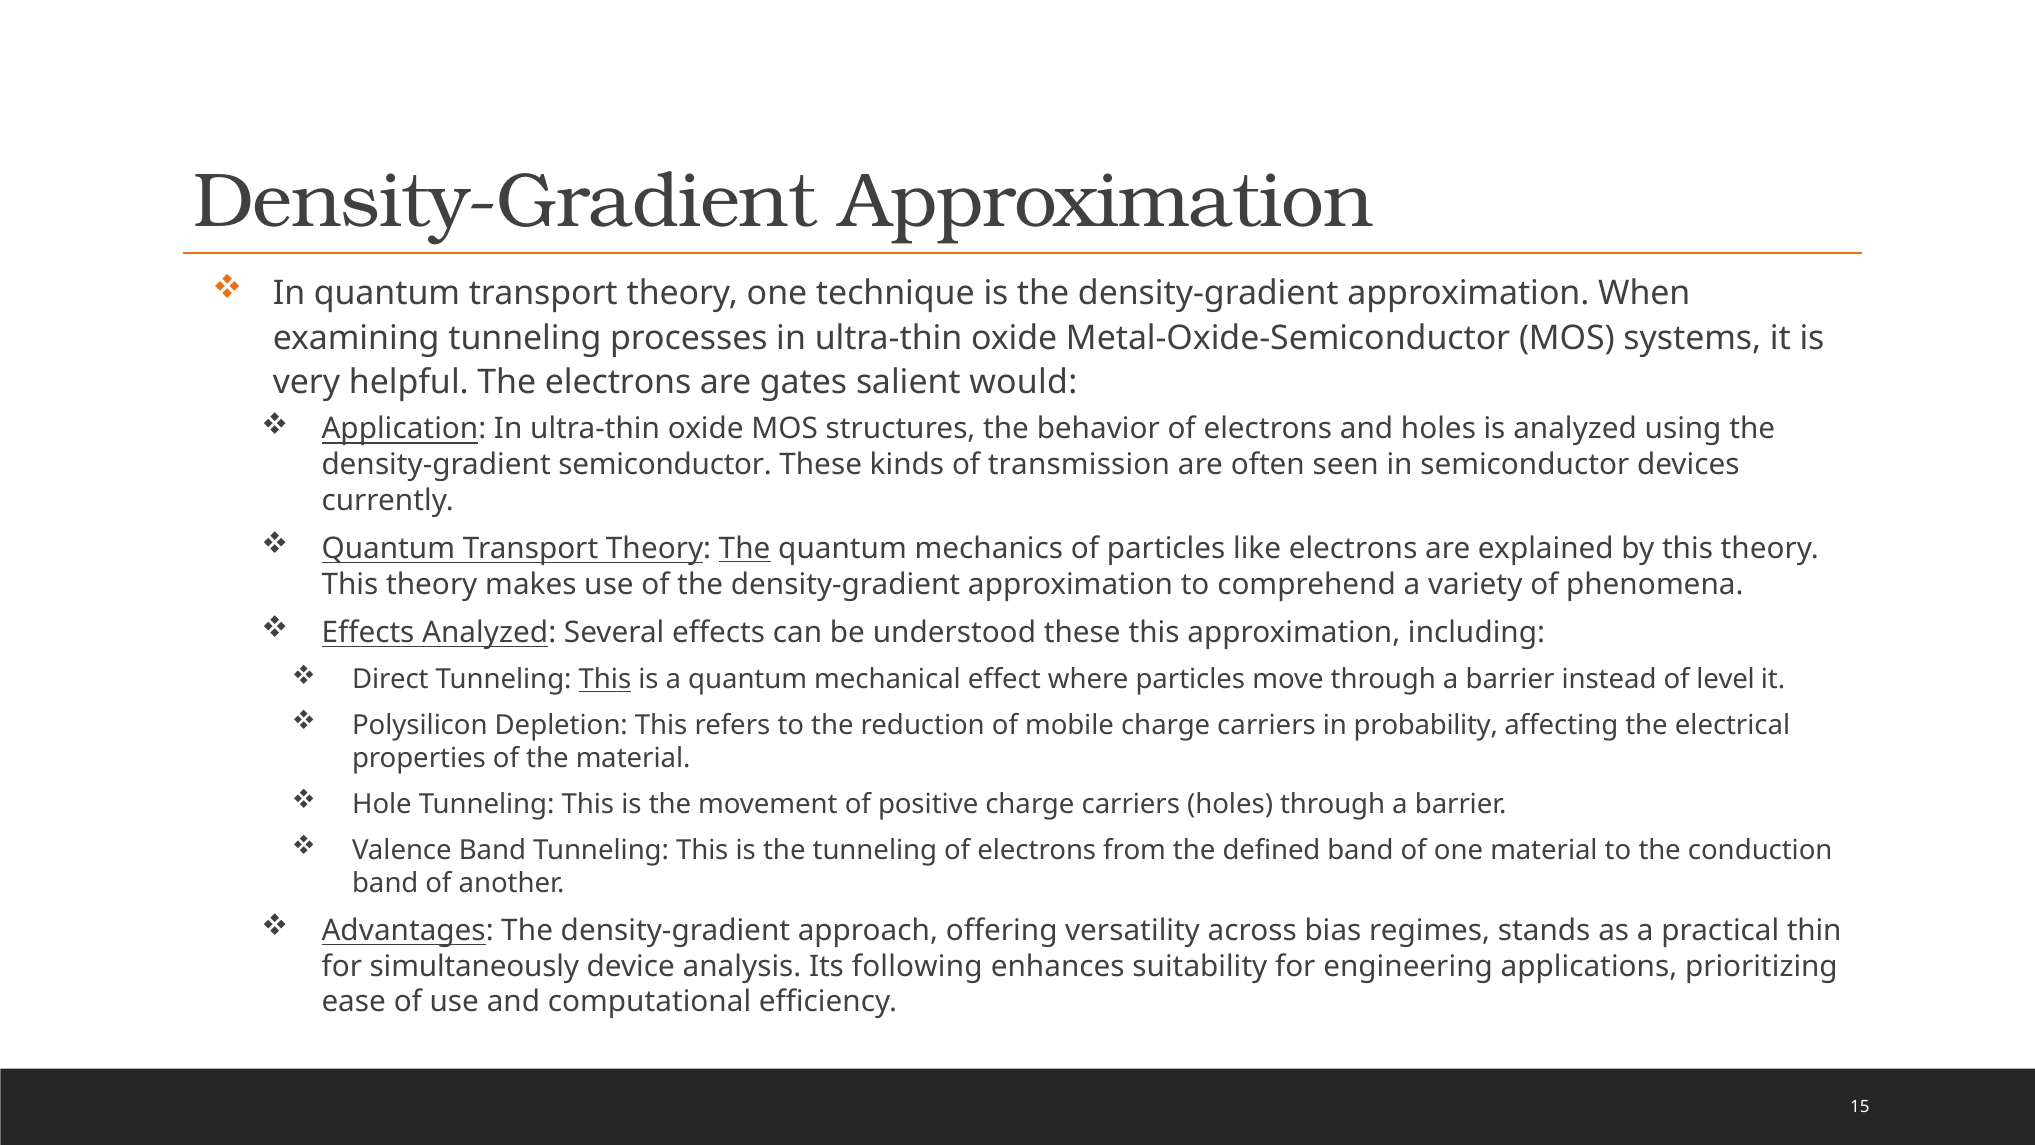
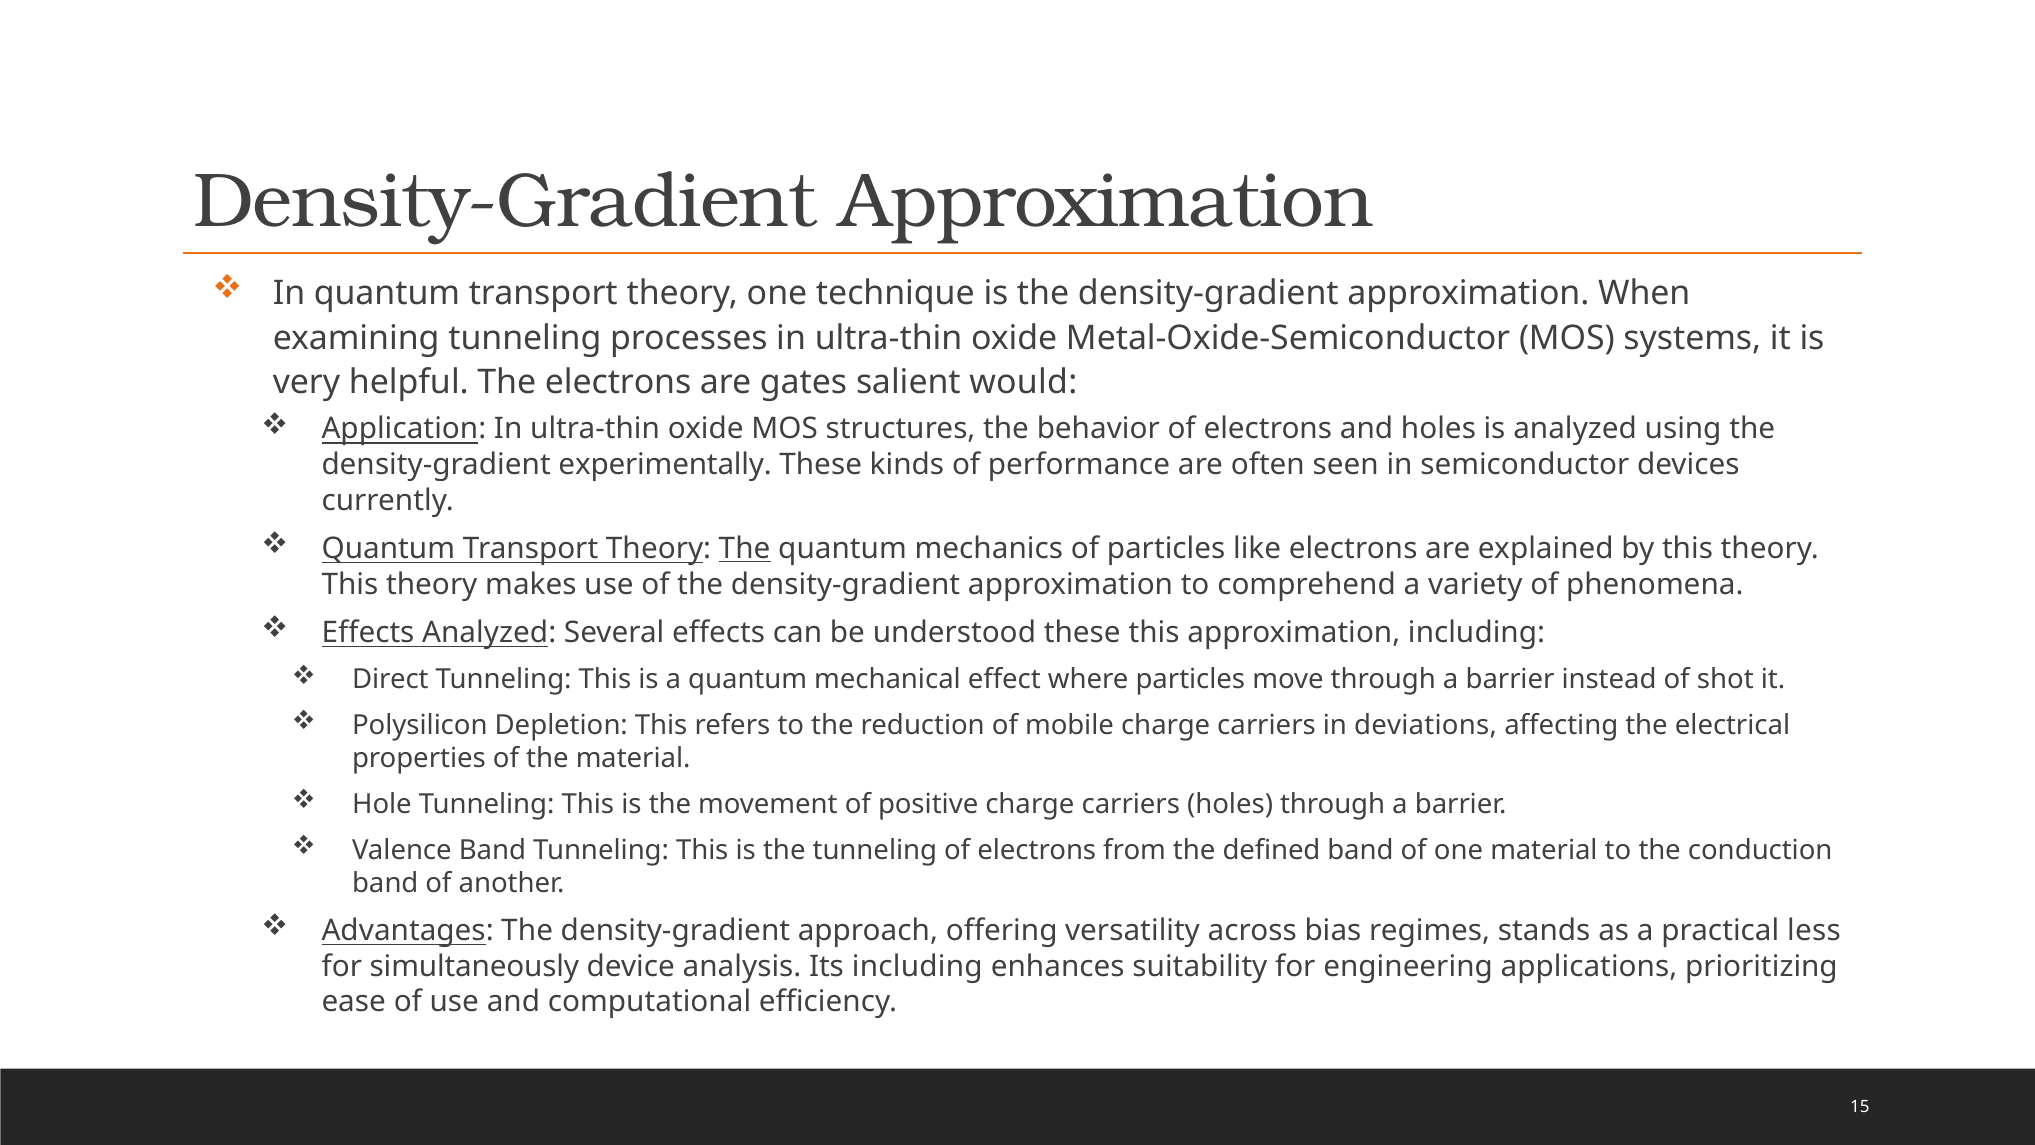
density-gradient semiconductor: semiconductor -> experimentally (665, 464)
transmission: transmission -> performance (1079, 464)
This underline: present -> none (605, 679)
level: level -> shot (1725, 679)
probability: probability -> deviations (1426, 725)
thin: thin -> less (1814, 930)
Its following: following -> including (917, 966)
